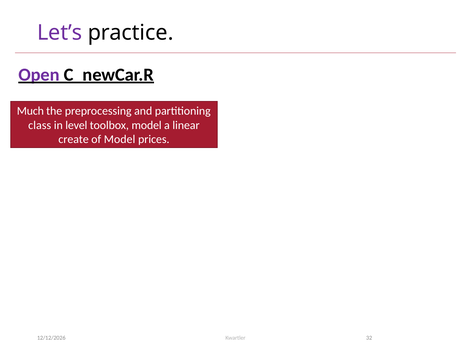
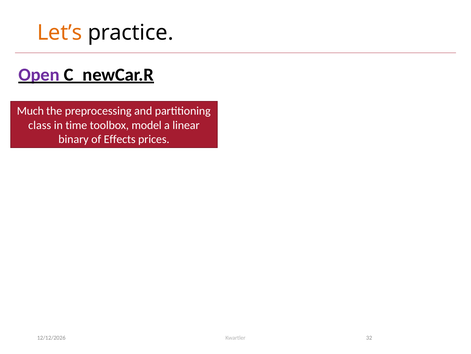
Let’s colour: purple -> orange (60, 33)
level: level -> time (76, 125)
create: create -> binary (74, 139)
of Model: Model -> Effects (120, 139)
